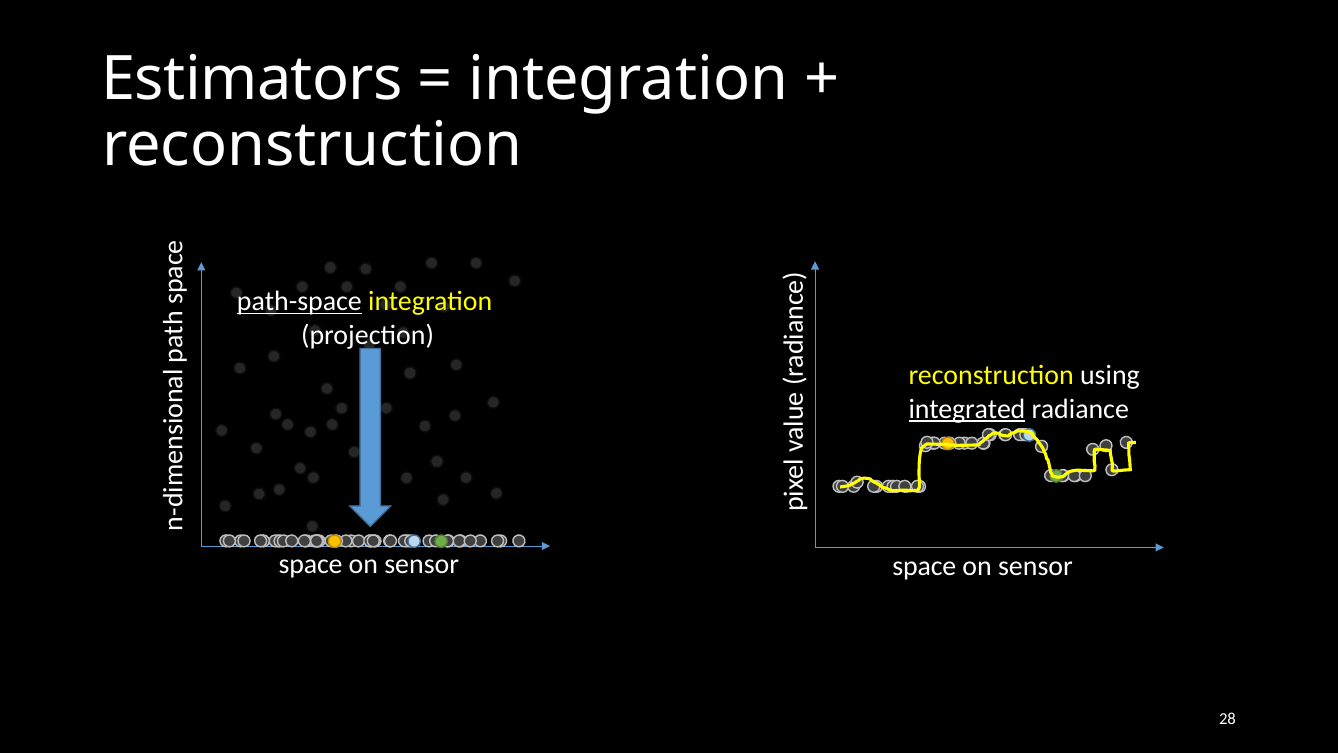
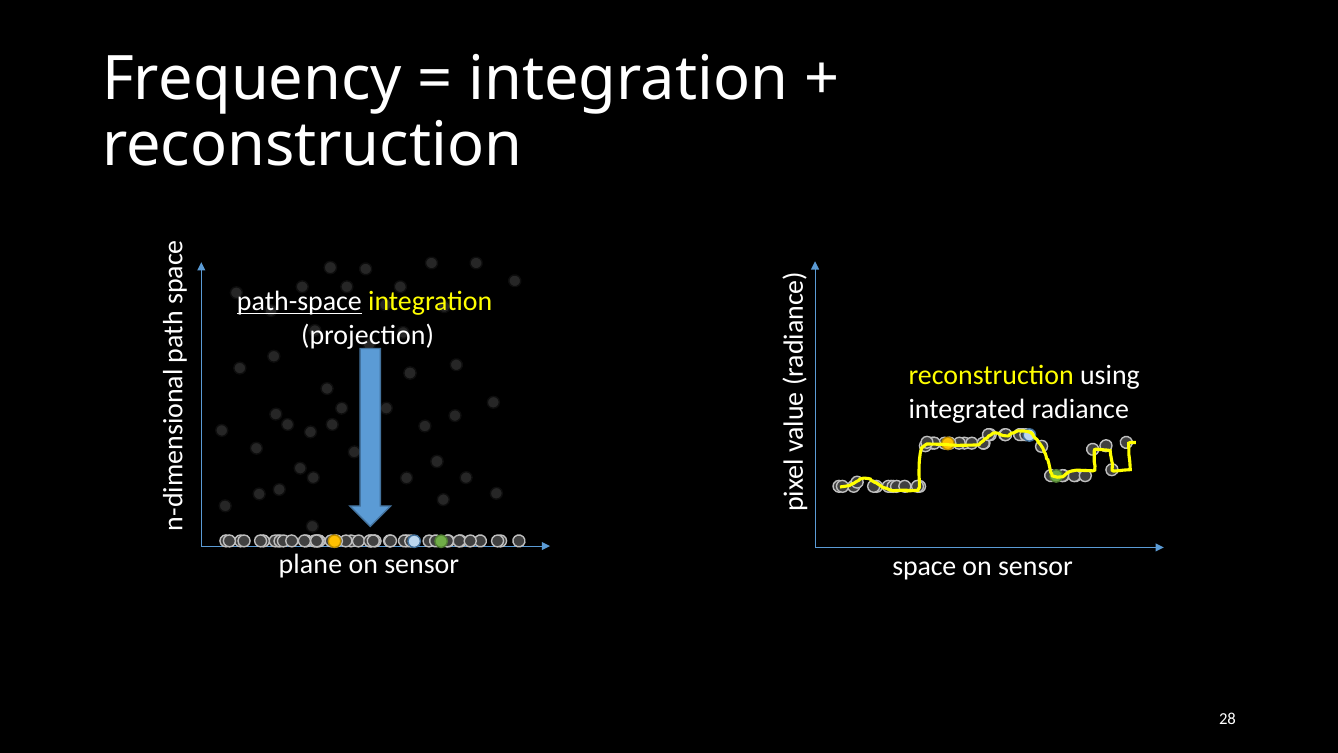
Estimators: Estimators -> Frequency (252, 79)
integrated underline: present -> none (967, 409)
space: space -> plane (310, 564)
